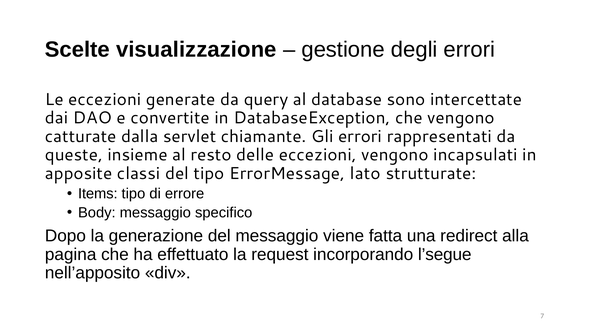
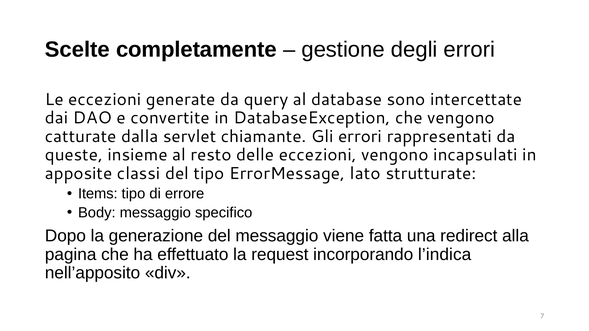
visualizzazione: visualizzazione -> completamente (196, 49)
l’segue: l’segue -> l’indica (445, 255)
